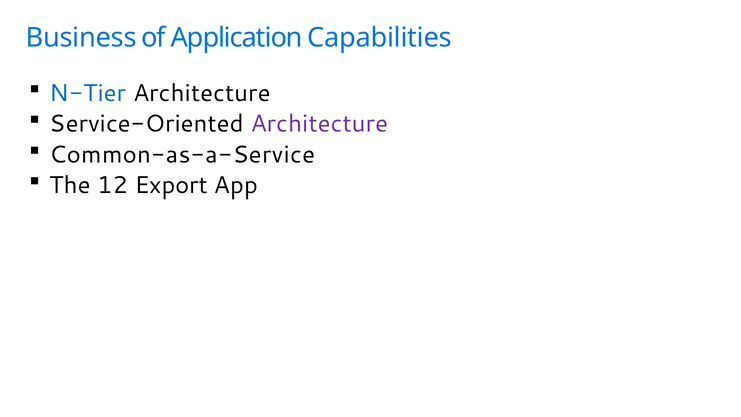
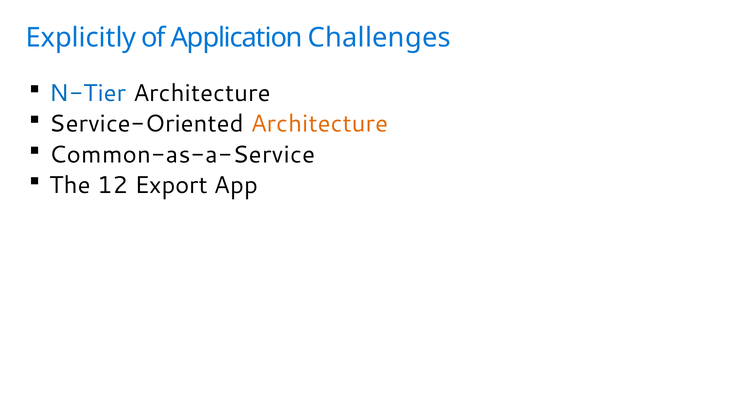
Business: Business -> Explicitly (81, 38)
Capabilities: Capabilities -> Challenges (379, 38)
Architecture colour: purple -> orange (319, 124)
